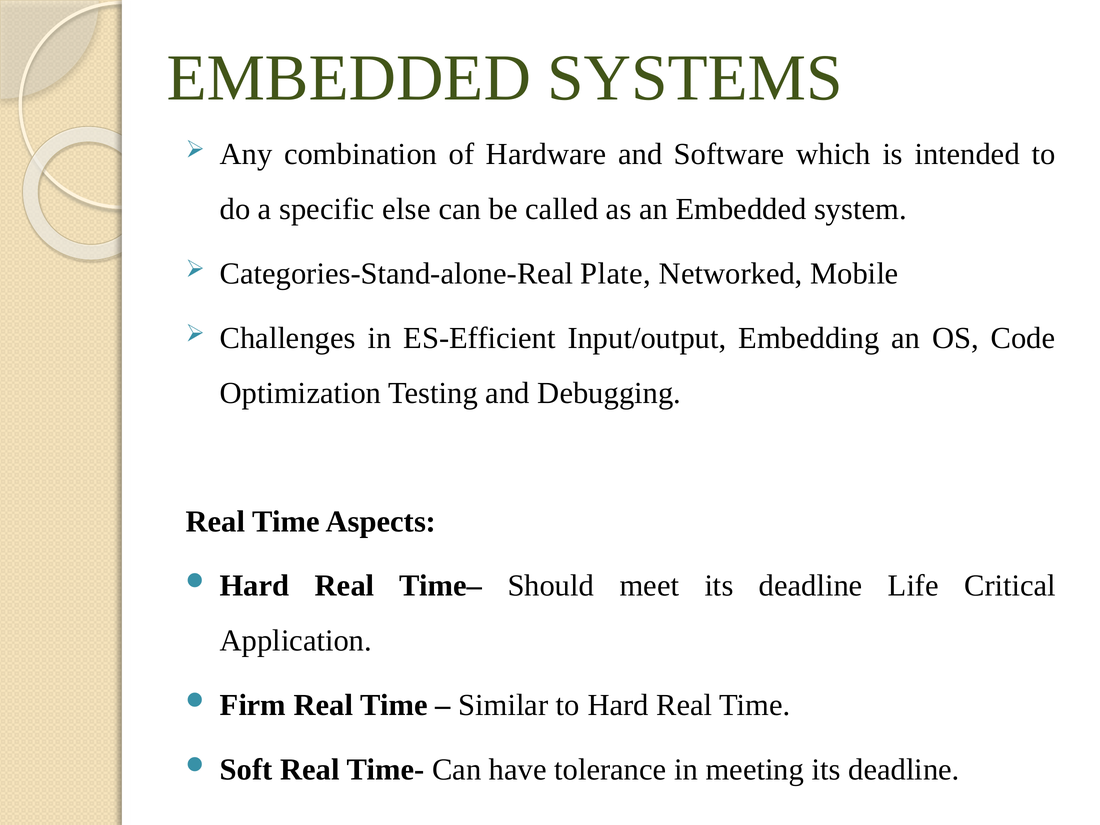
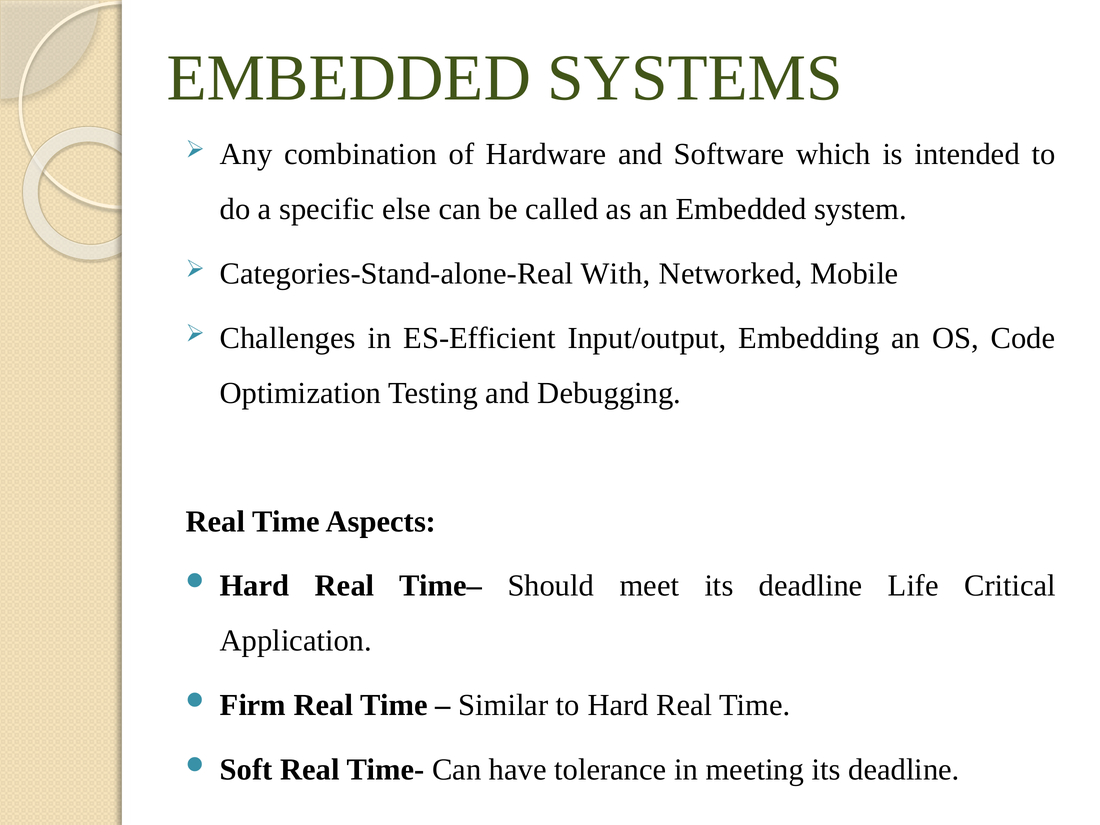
Plate: Plate -> With (616, 274)
